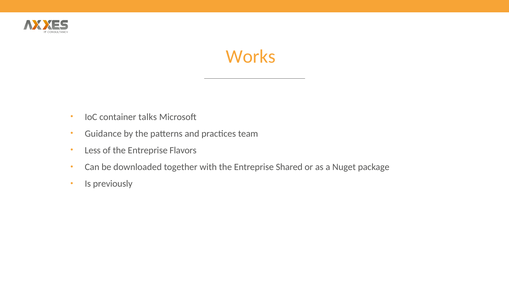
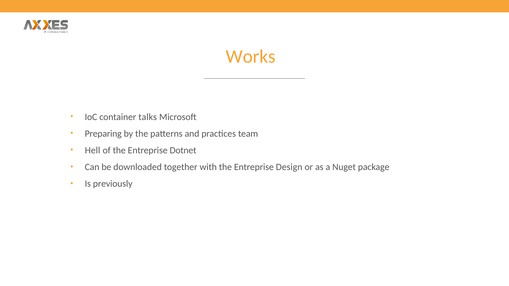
Guidance: Guidance -> Preparing (103, 134)
Less: Less -> Hell (93, 151)
Flavors: Flavors -> Dotnet (183, 151)
Shared: Shared -> Design (289, 167)
